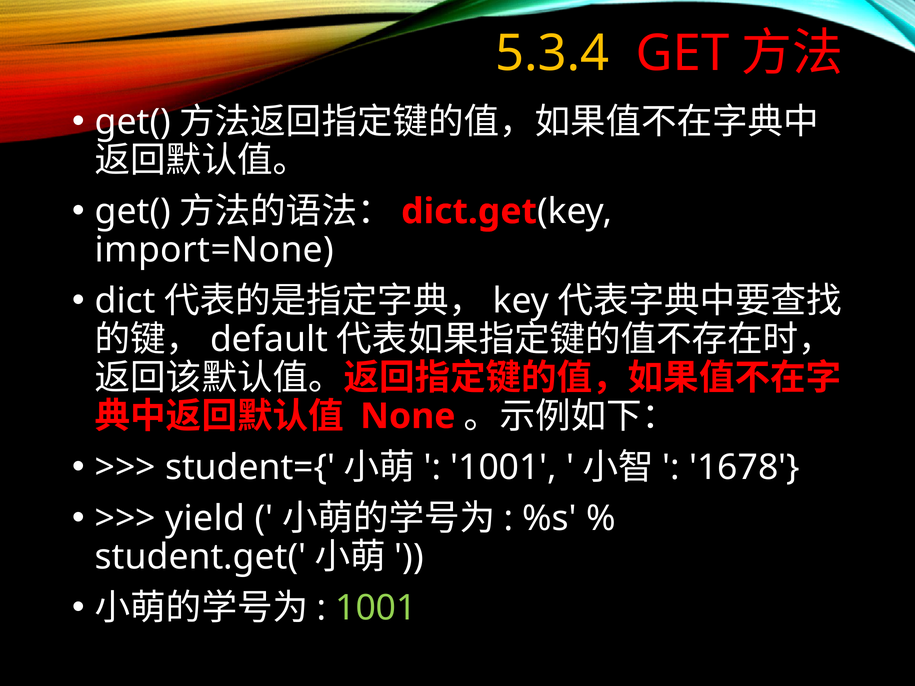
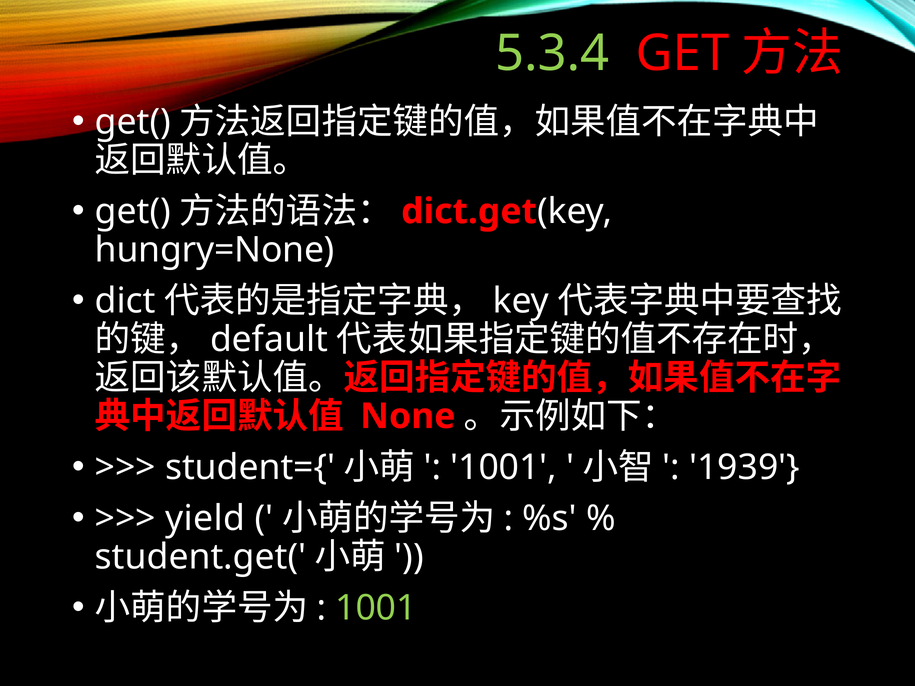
5.3.4 colour: yellow -> light green (552, 54)
import=None: import=None -> hungry=None (215, 250)
1678: 1678 -> 1939 (744, 468)
